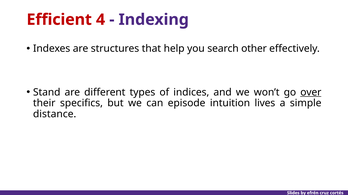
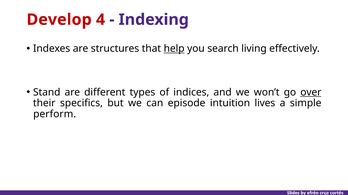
Efficient: Efficient -> Develop (59, 20)
help underline: none -> present (174, 49)
other: other -> living (254, 49)
distance: distance -> perform (55, 114)
